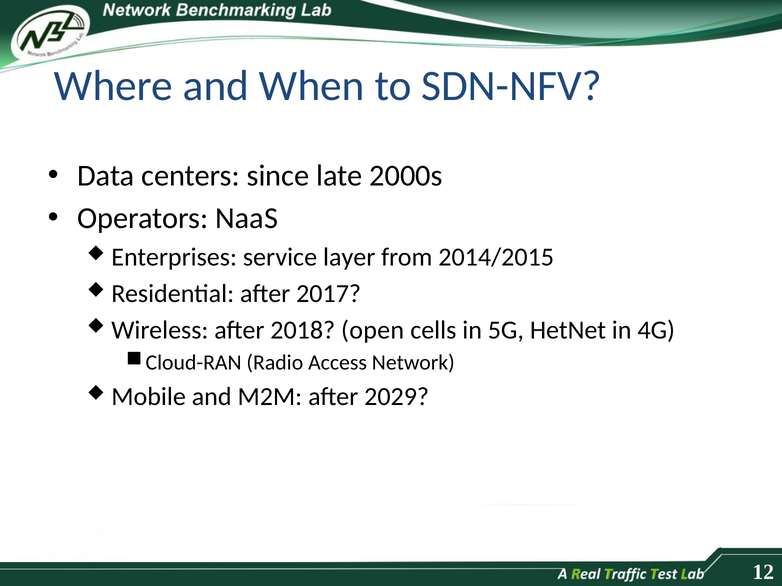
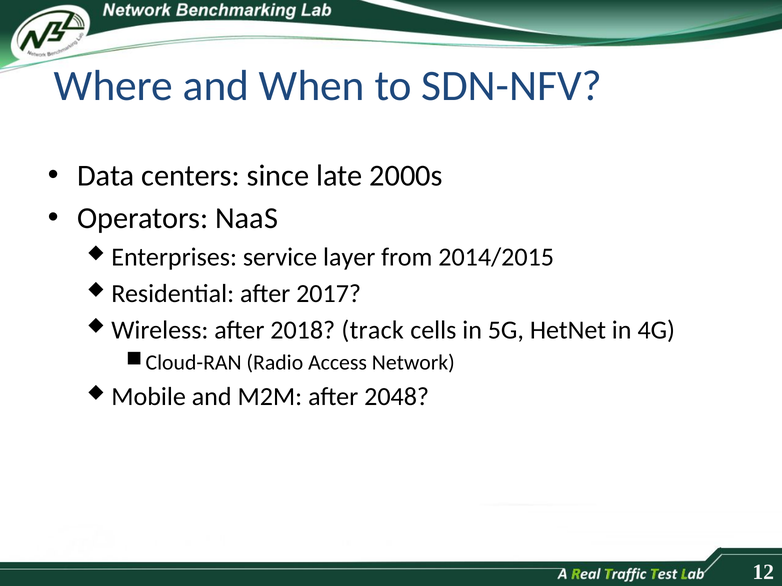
open: open -> track (373, 330)
2029: 2029 -> 2048 (397, 397)
